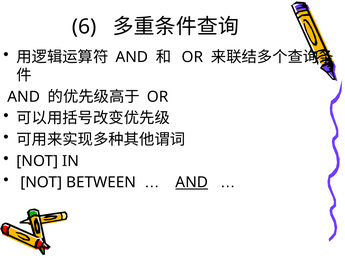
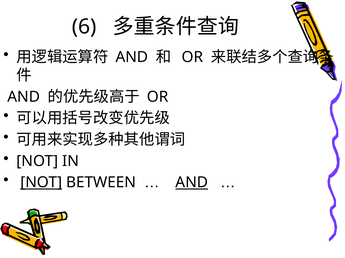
NOT underline: none -> present (41, 183)
